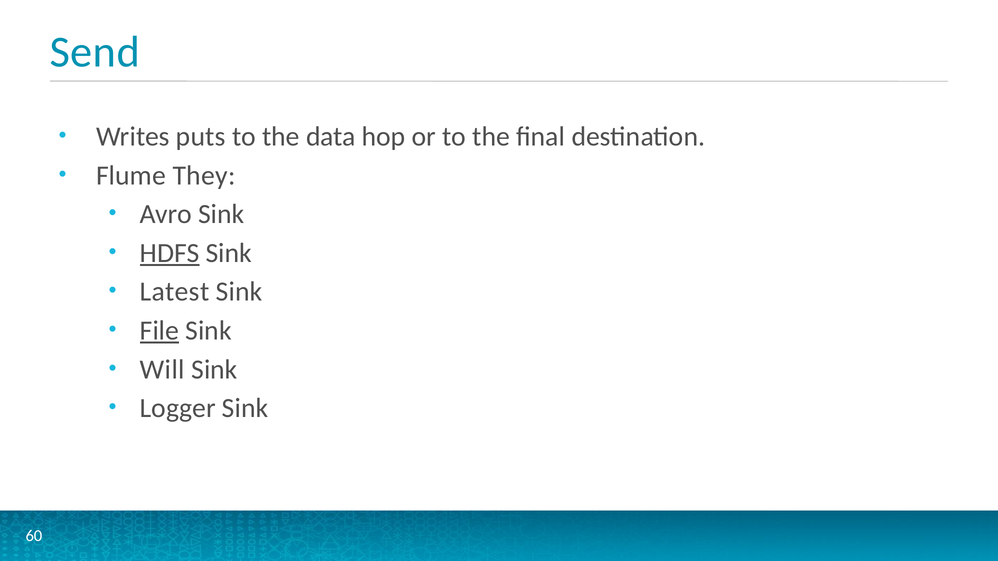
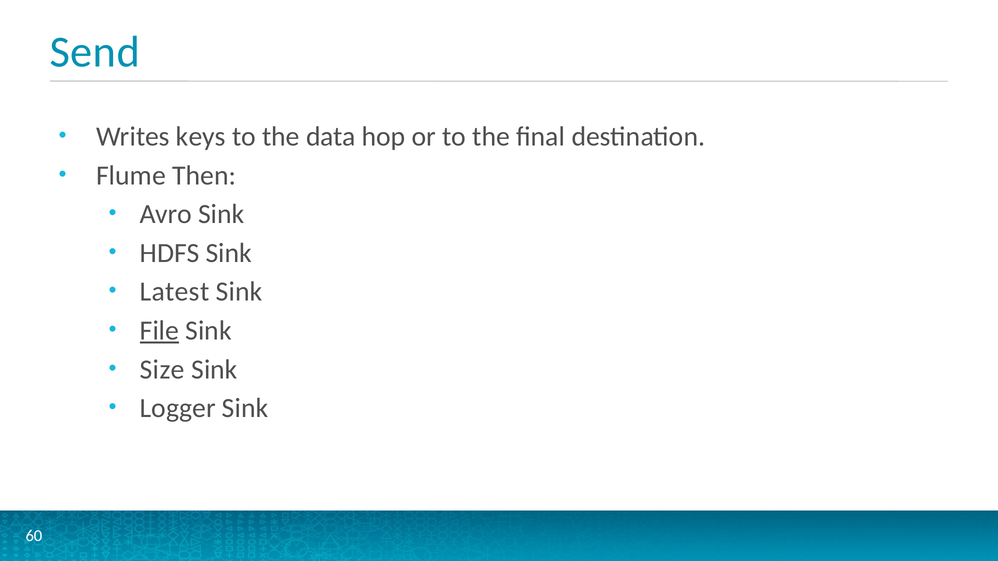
puts: puts -> keys (201, 137)
They: They -> Then (204, 176)
HDFS underline: present -> none (170, 253)
Will: Will -> Size (162, 370)
